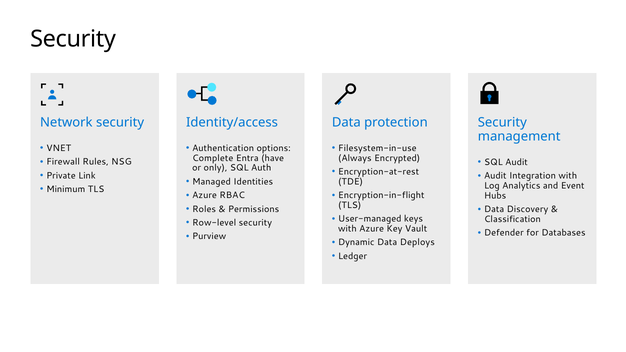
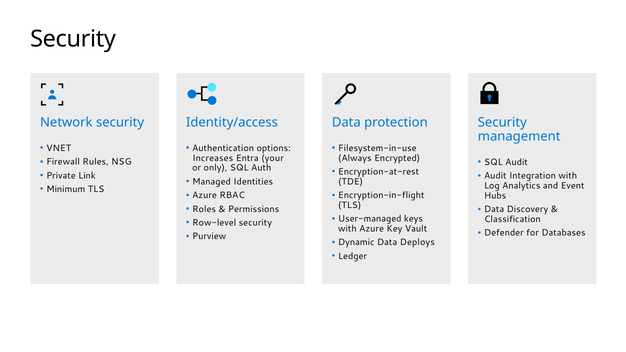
Complete: Complete -> Increases (213, 158)
have: have -> your (273, 158)
